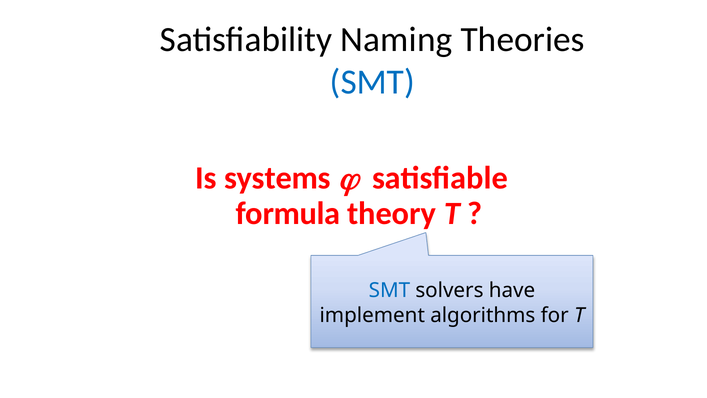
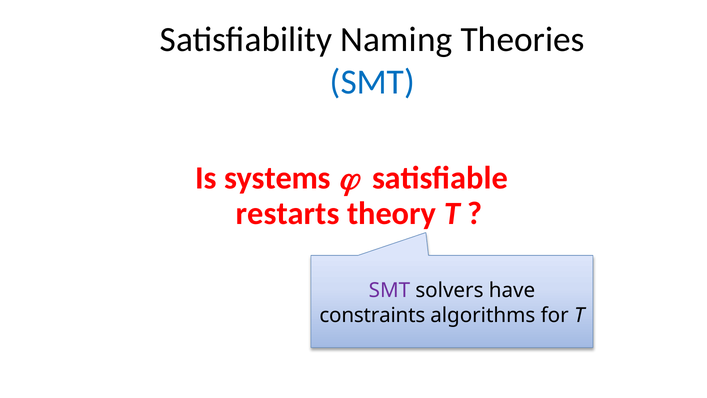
formula: formula -> restarts (288, 213)
SMT colour: blue -> purple (389, 290)
implement: implement -> constraints (372, 315)
